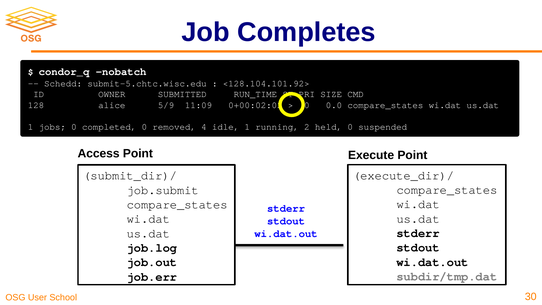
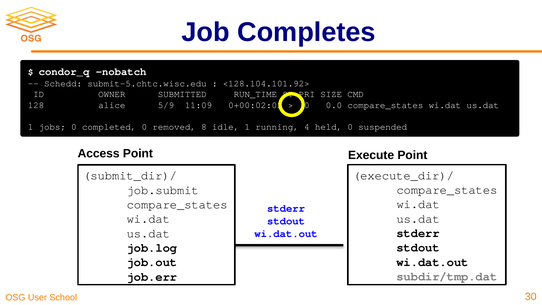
4: 4 -> 8 (204, 127)
2: 2 -> 4 (307, 127)
